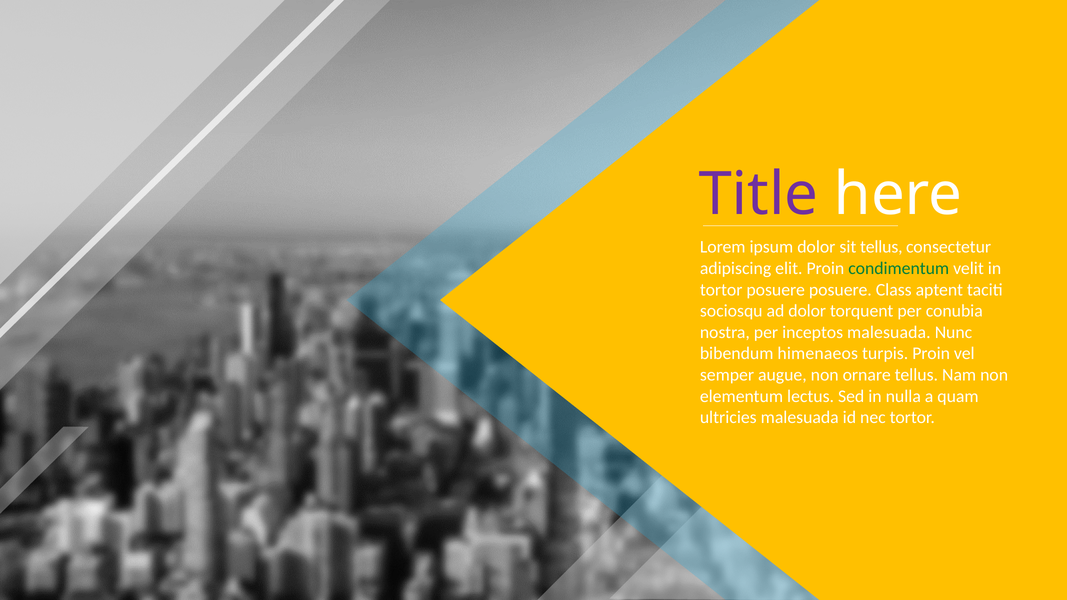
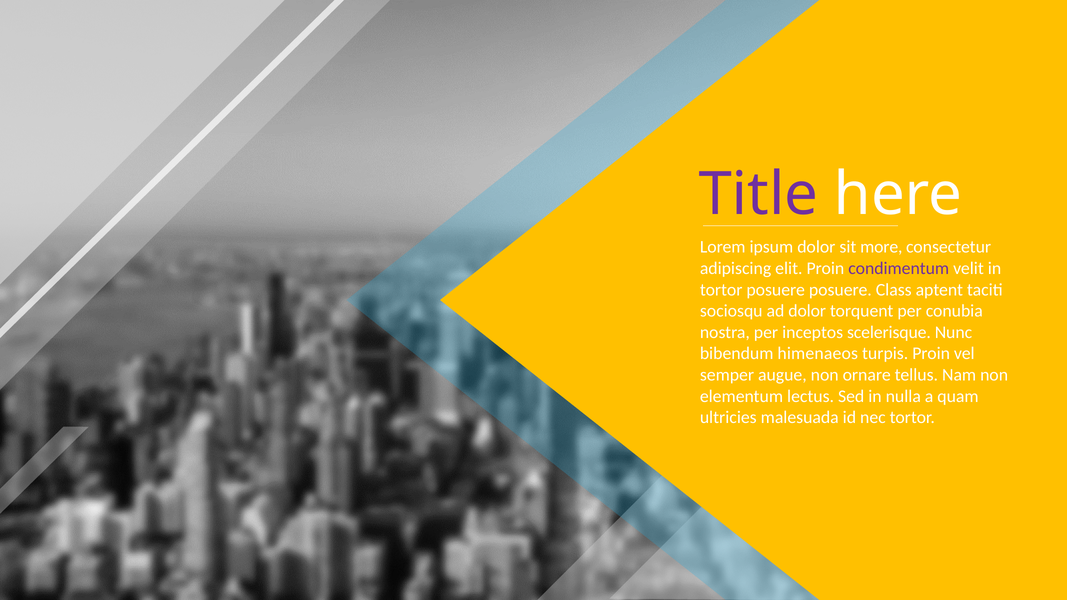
sit tellus: tellus -> more (881, 247)
condimentum colour: green -> purple (899, 268)
inceptos malesuada: malesuada -> scelerisque (889, 332)
